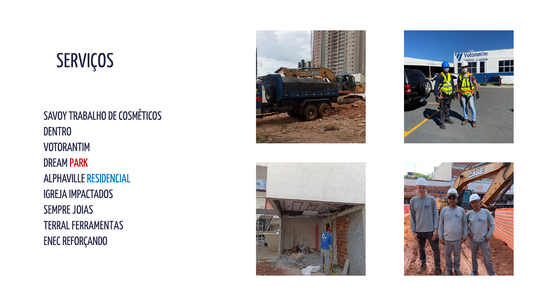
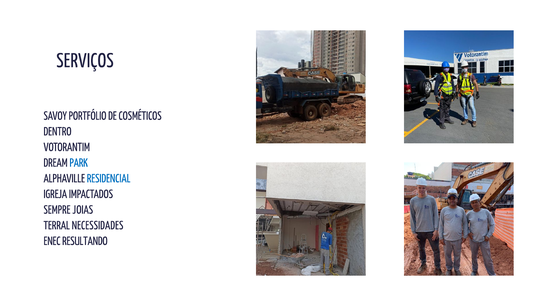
TRABALHO: TRABALHO -> PORTFÓLIO (88, 116)
PARK colour: red -> blue (79, 163)
FERRAMENTAS: FERRAMENTAS -> NECESSIDADES (98, 225)
REFORÇANDO: REFORÇANDO -> RESULTANDO (85, 241)
